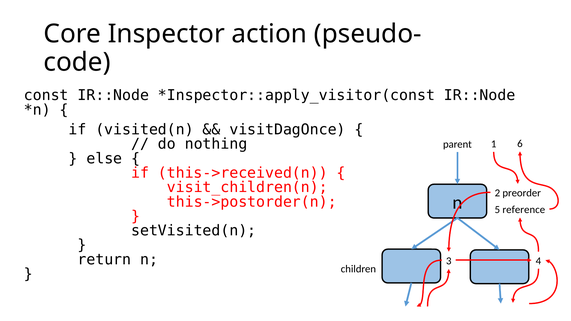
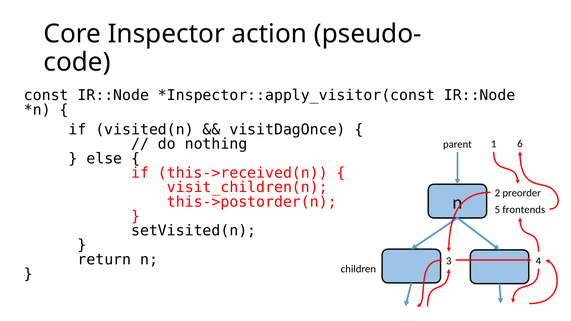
reference: reference -> frontends (524, 210)
